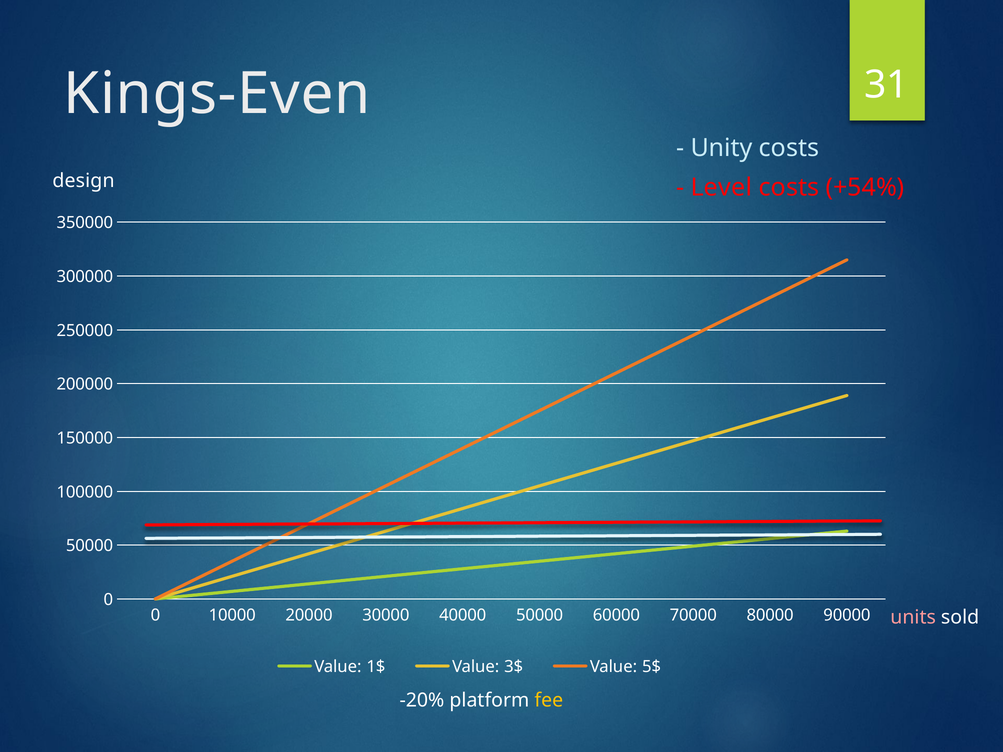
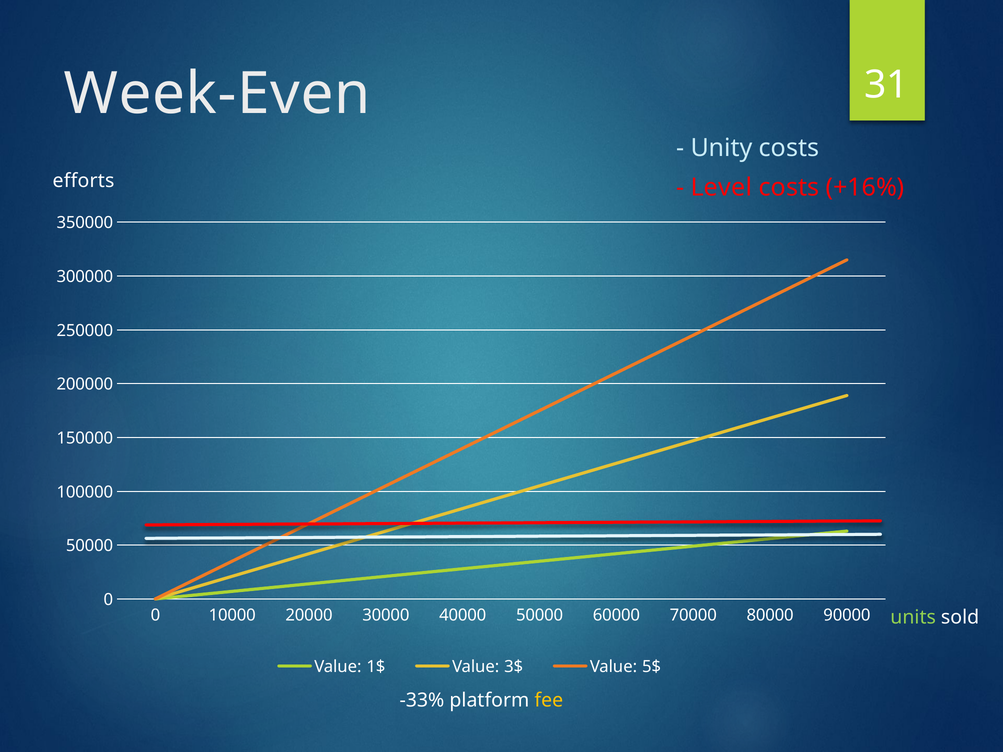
Kings-Even: Kings-Even -> Week-Even (217, 94)
design: design -> efforts (83, 181)
+54%: +54% -> +16% (865, 187)
units colour: pink -> light green (913, 617)
-20%: -20% -> -33% (422, 701)
